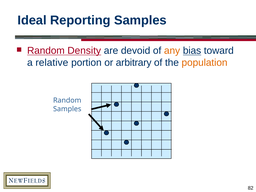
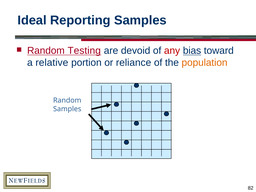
Density: Density -> Testing (84, 51)
any colour: orange -> red (172, 51)
arbitrary: arbitrary -> reliance (134, 63)
